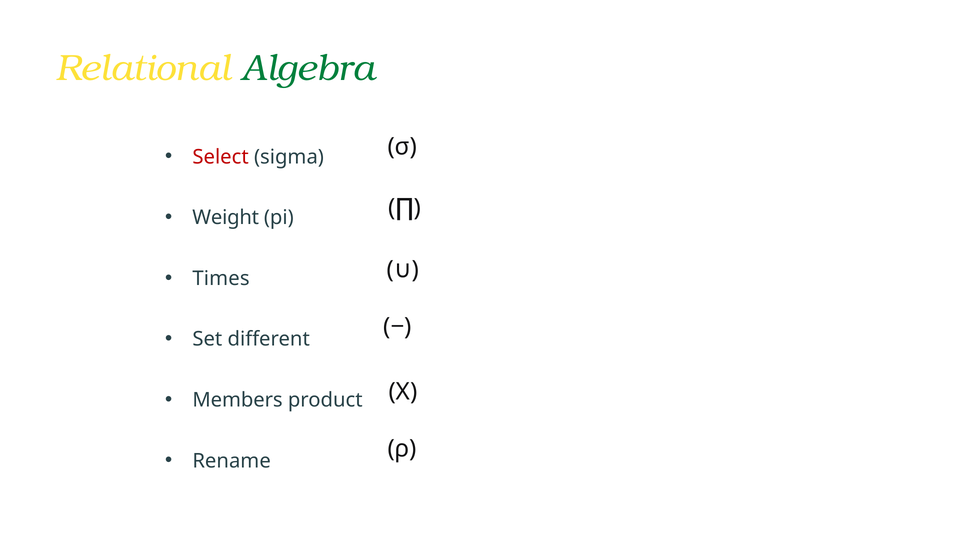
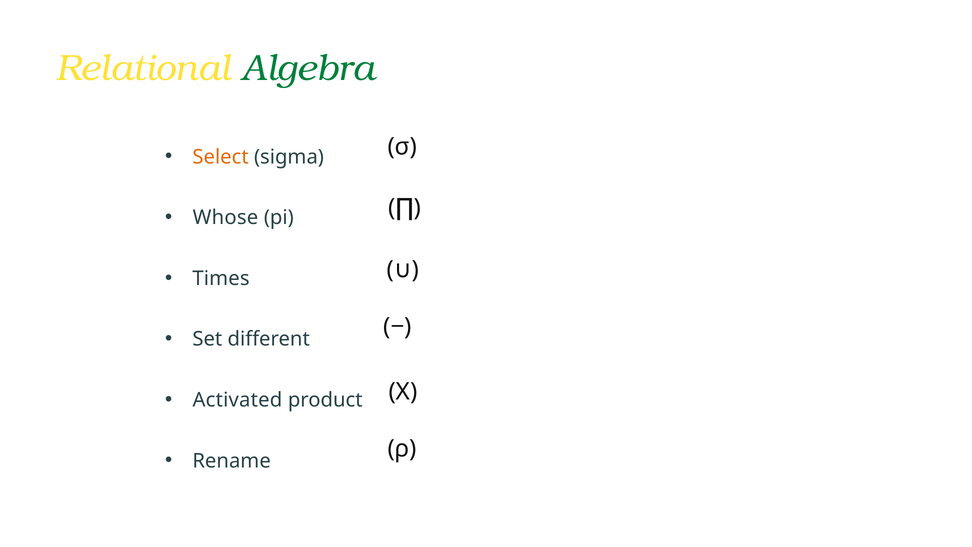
Select colour: red -> orange (221, 157)
Weight: Weight -> Whose (225, 218)
Members: Members -> Activated (237, 400)
